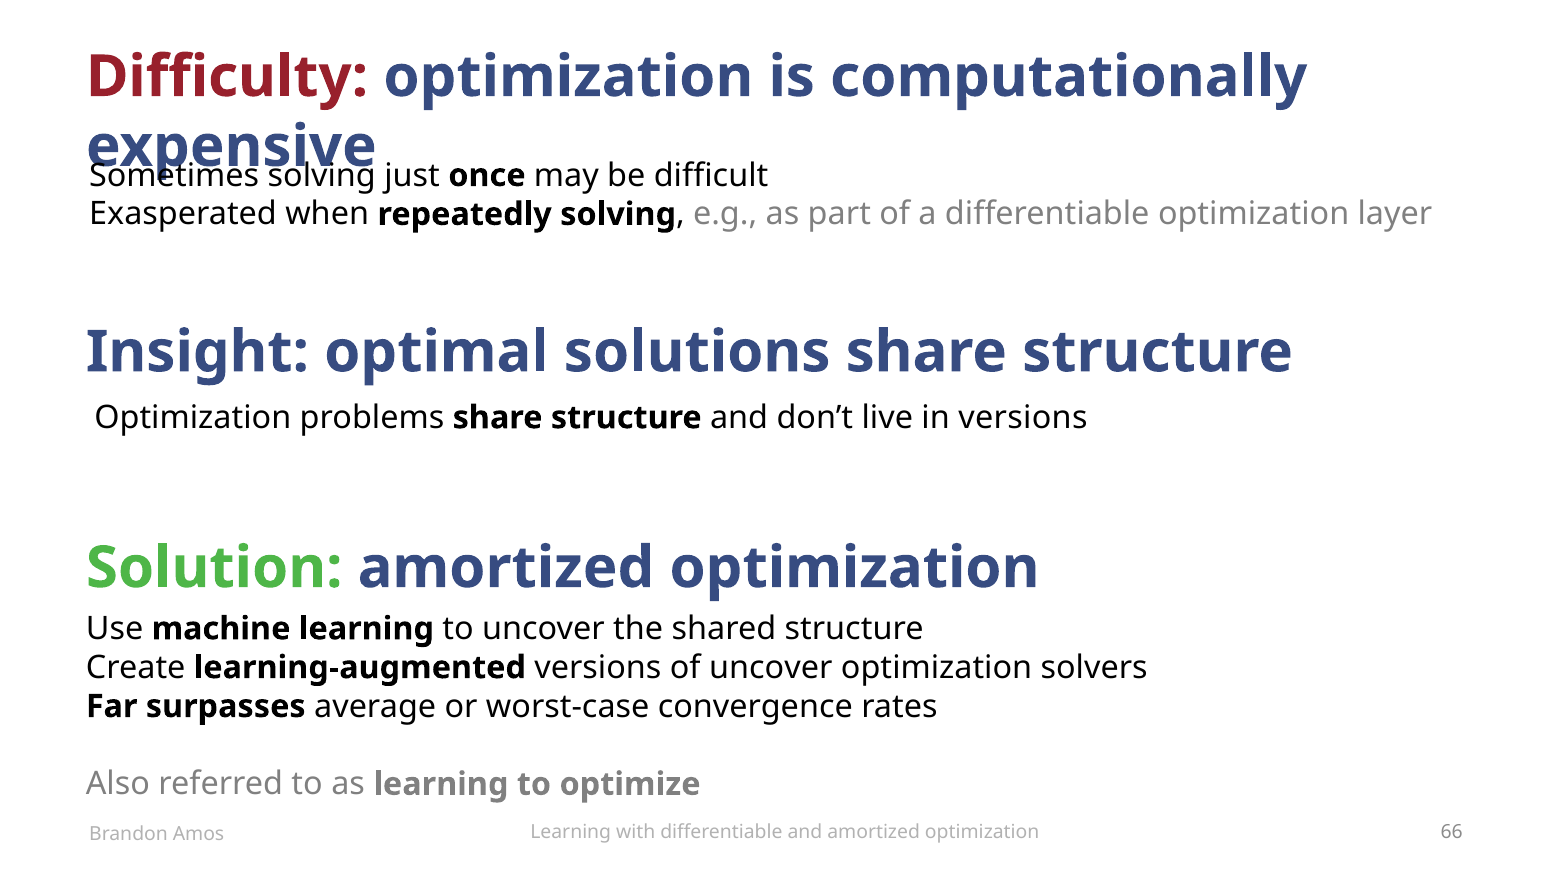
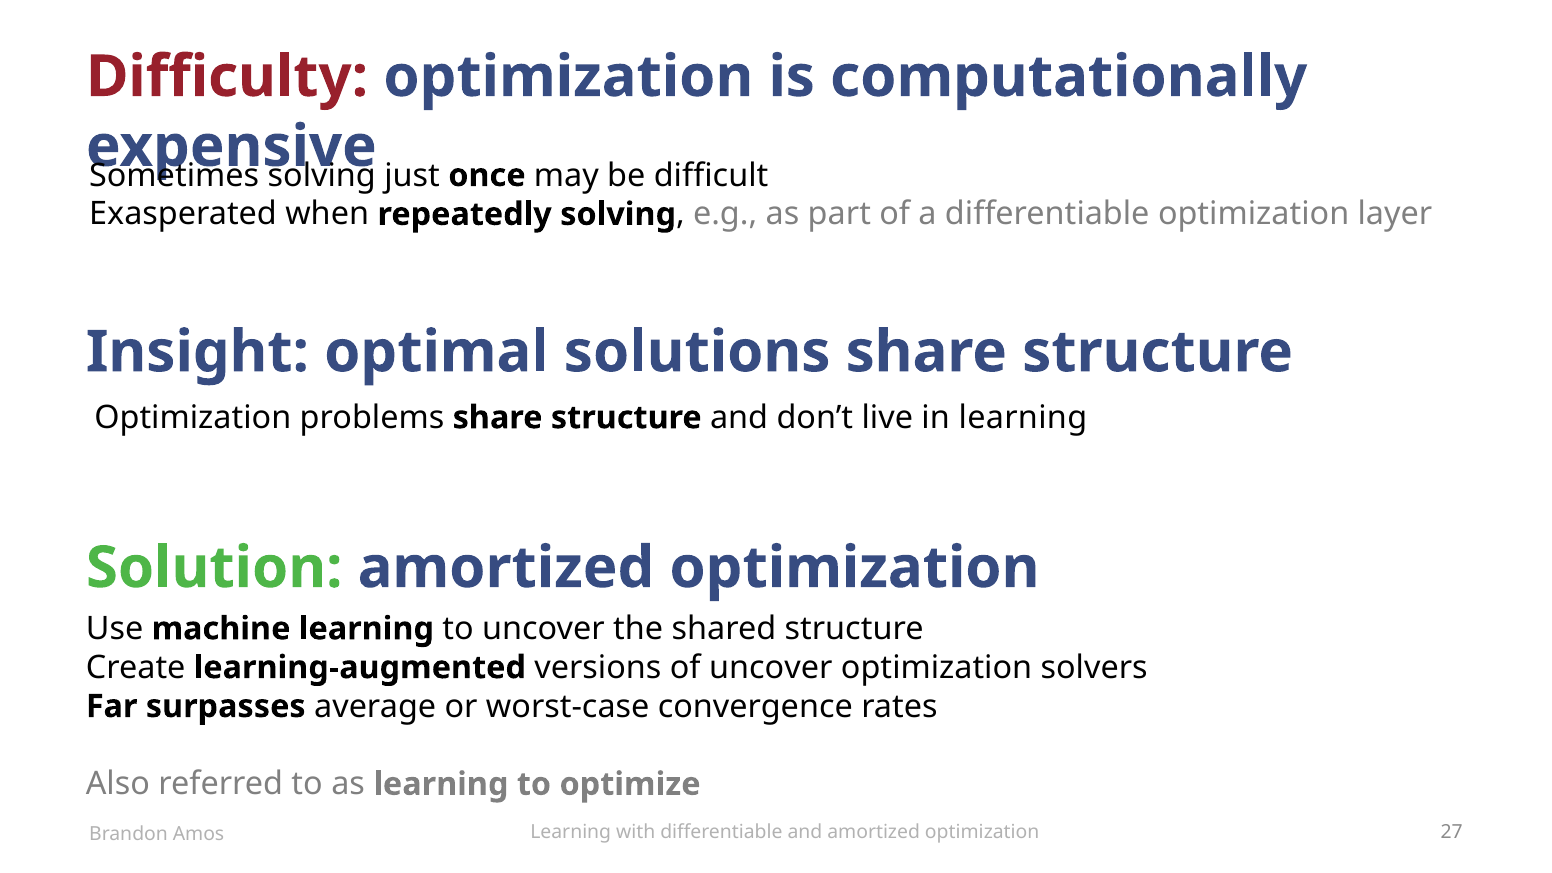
in versions: versions -> learning (1023, 418)
66: 66 -> 27 (1452, 832)
